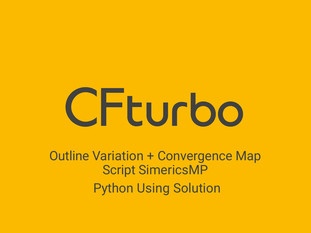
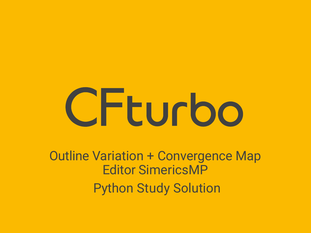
Script: Script -> Editor (119, 170)
Using: Using -> Study (153, 188)
